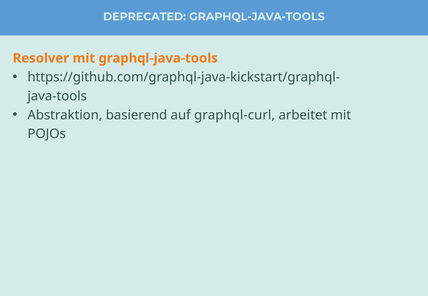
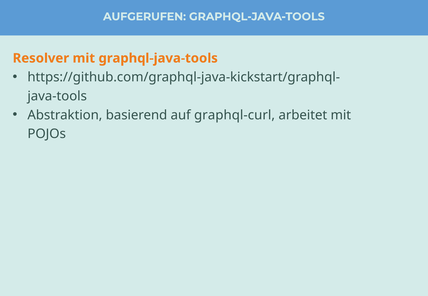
DEPRECATED: DEPRECATED -> AUFGERUFEN (145, 17)
